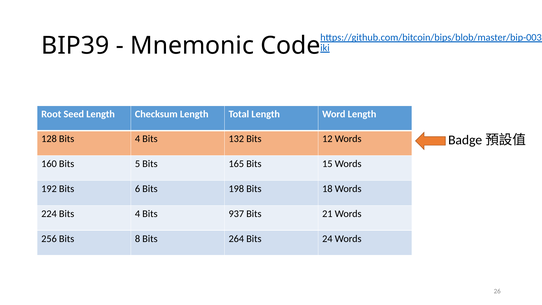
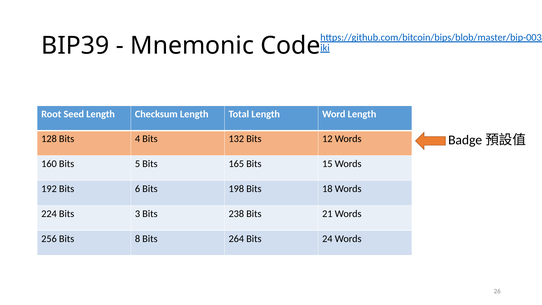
224 Bits 4: 4 -> 3 (138, 214)
937: 937 -> 238 (236, 214)
